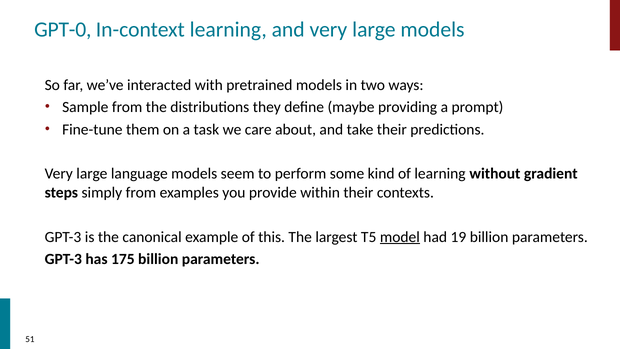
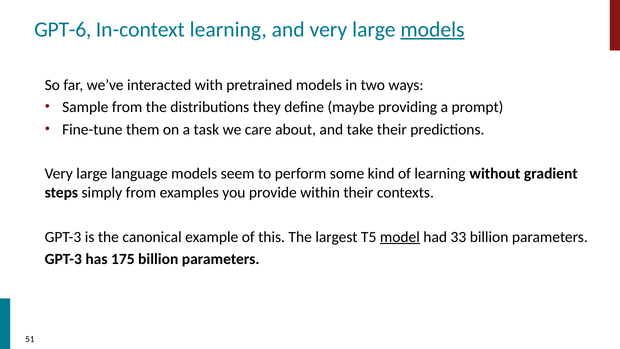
GPT-0: GPT-0 -> GPT-6 (63, 29)
models underline: none -> present (432, 29)
19: 19 -> 33 (458, 237)
